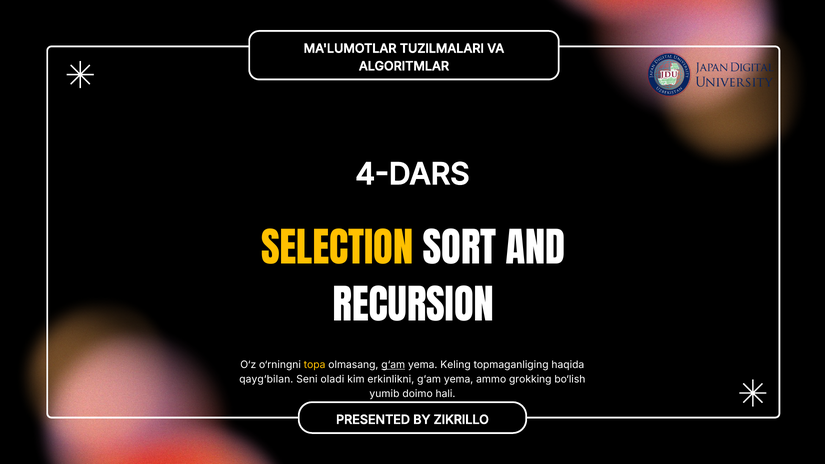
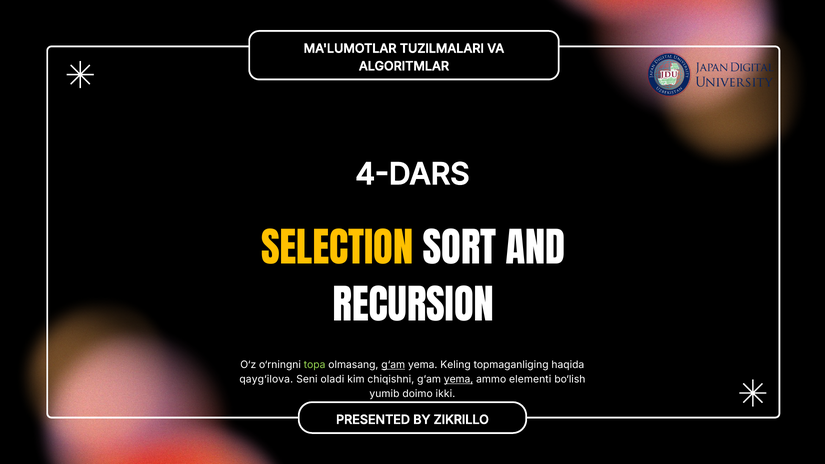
topa colour: yellow -> light green (315, 365)
qayg‘bilan: qayg‘bilan -> qayg‘ilova (266, 379)
erkinlikni: erkinlikni -> chiqishni (391, 379)
yema underline: none -> present (459, 379)
grokking: grokking -> elementi (530, 379)
hali: hali -> ikki (445, 394)
